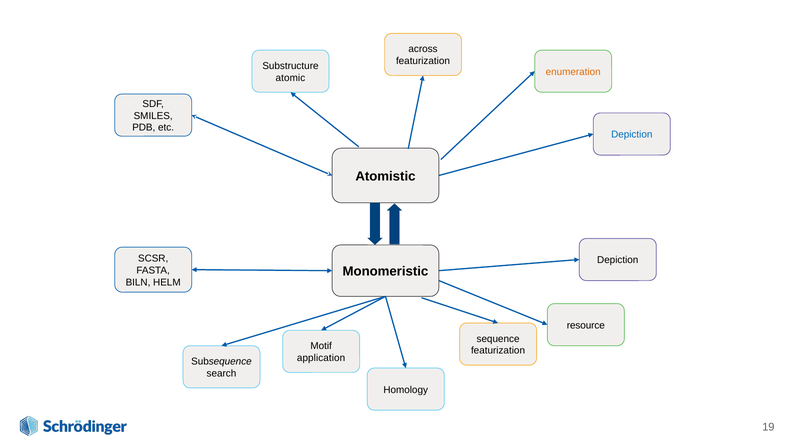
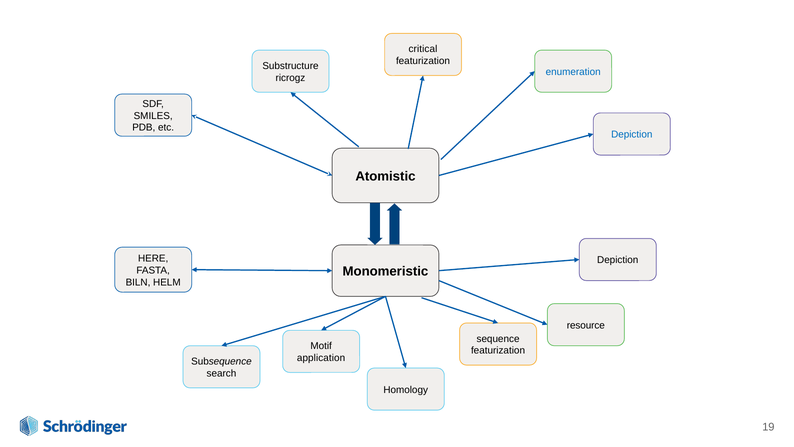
across: across -> critical (423, 49)
enumeration colour: orange -> blue (573, 72)
atomic: atomic -> ricrogz (290, 78)
SCSR: SCSR -> HERE (153, 258)
